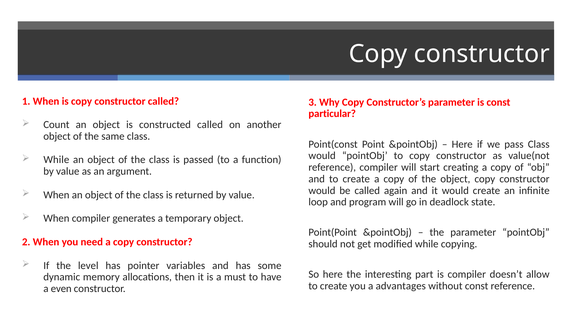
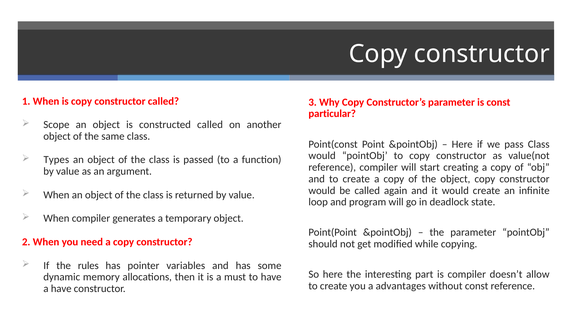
Count: Count -> Scope (56, 125)
While: While -> Types (56, 160)
level: level -> rules (88, 265)
a even: even -> have (61, 288)
